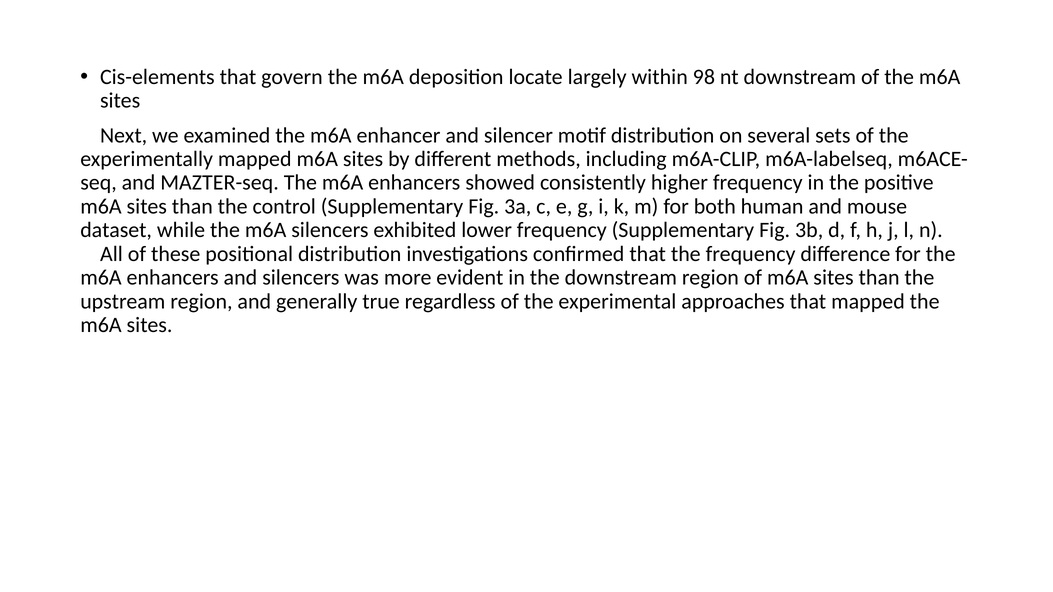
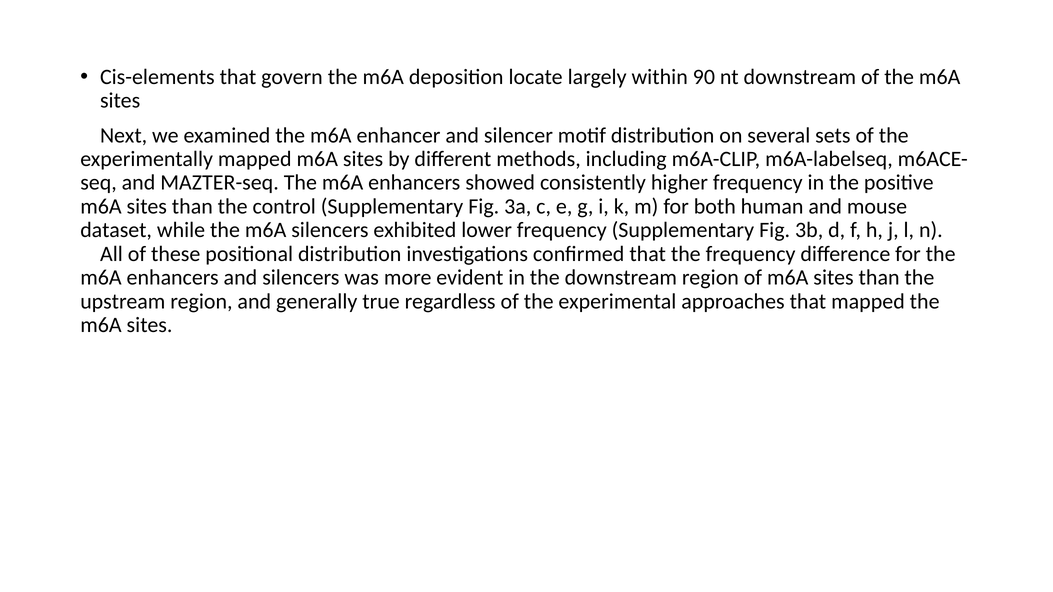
98: 98 -> 90 (704, 77)
